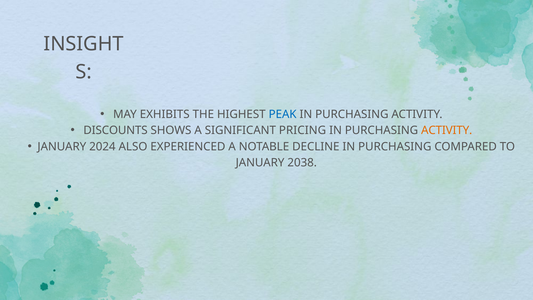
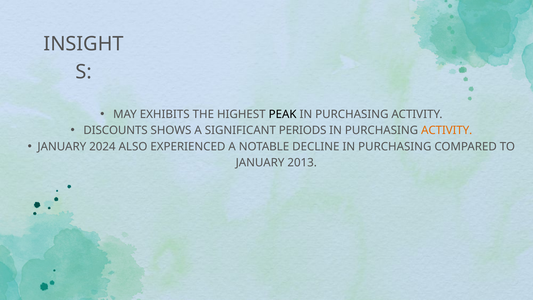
PEAK colour: blue -> black (283, 114)
PRICING: PRICING -> PERIODS (303, 130)
2038: 2038 -> 2013 (302, 163)
